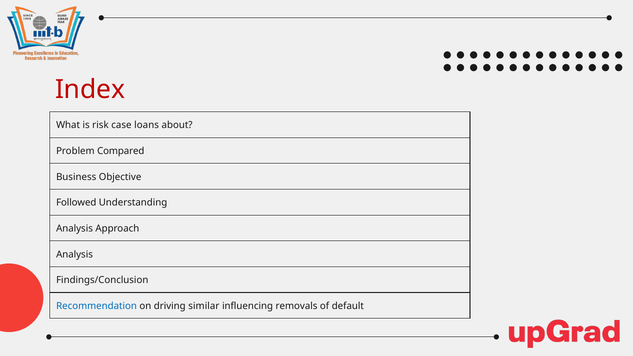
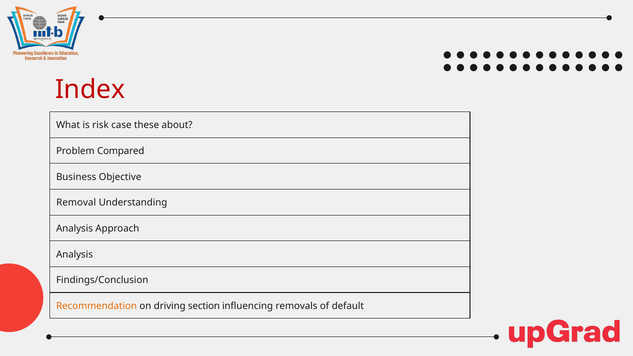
loans: loans -> these (147, 125)
Followed: Followed -> Removal (76, 203)
Recommendation colour: blue -> orange (97, 306)
similar: similar -> section (204, 306)
